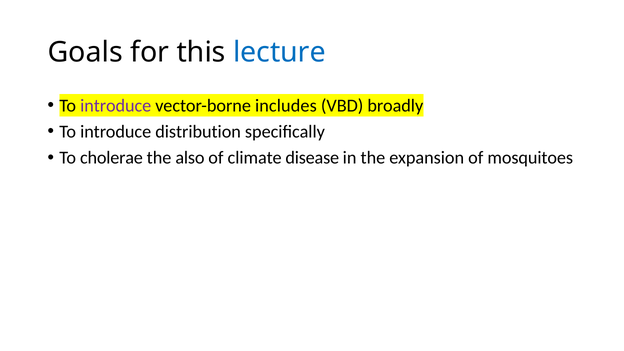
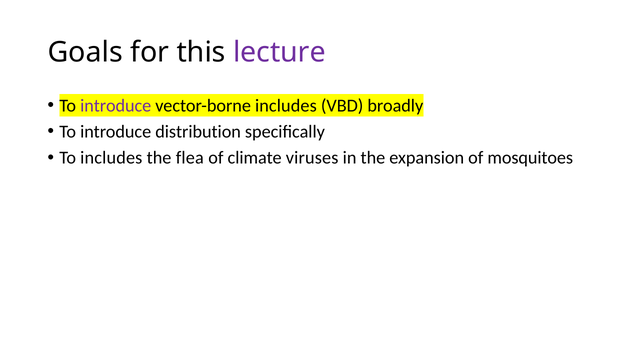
lecture colour: blue -> purple (279, 52)
To cholerae: cholerae -> includes (111, 158)
also: also -> flea (190, 158)
disease: disease -> viruses (312, 158)
